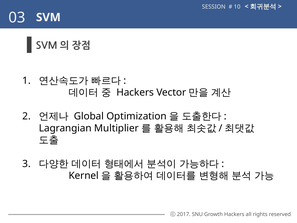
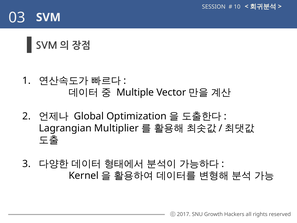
Hackers: Hackers -> Multiple (135, 92)
